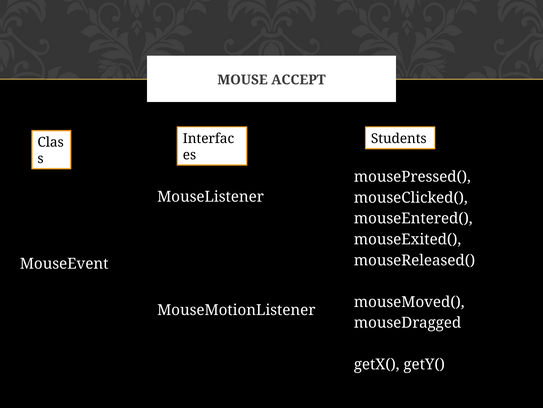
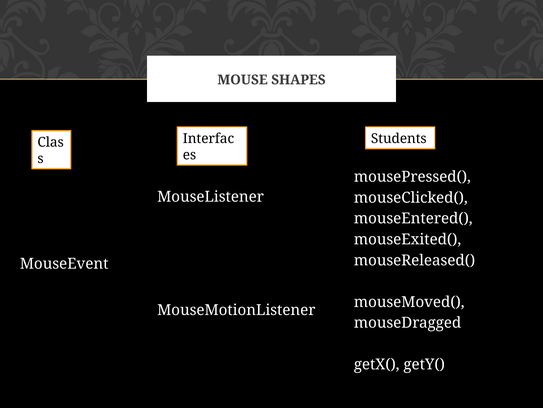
ACCEPT: ACCEPT -> SHAPES (298, 80)
